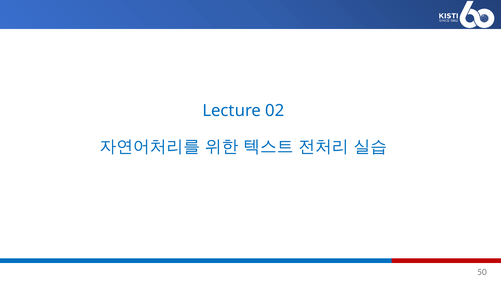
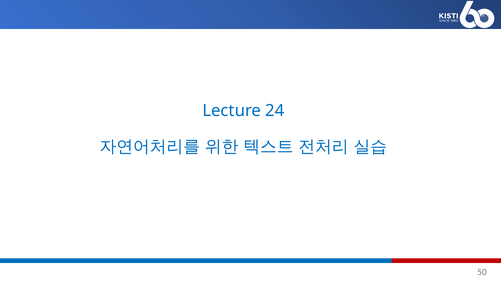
02: 02 -> 24 (275, 111)
